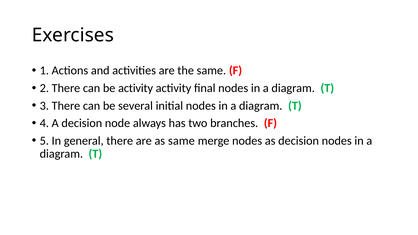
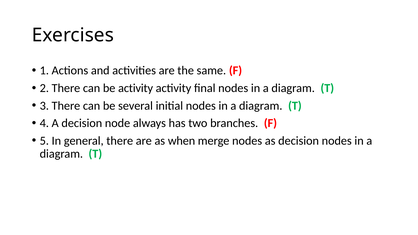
as same: same -> when (182, 141)
